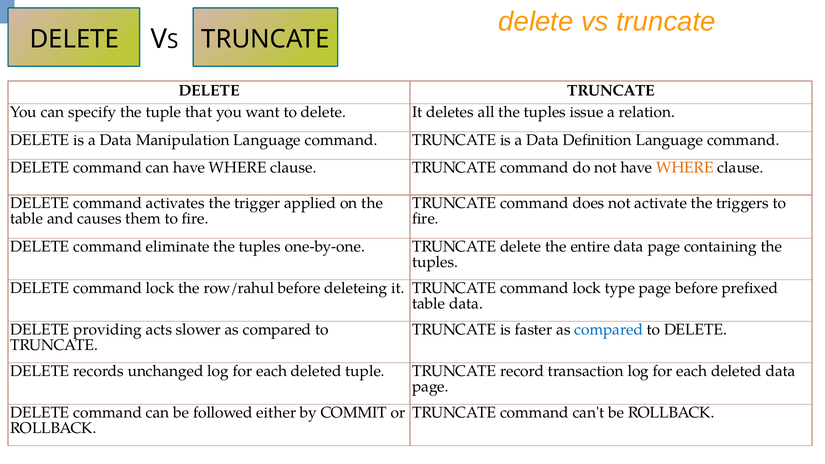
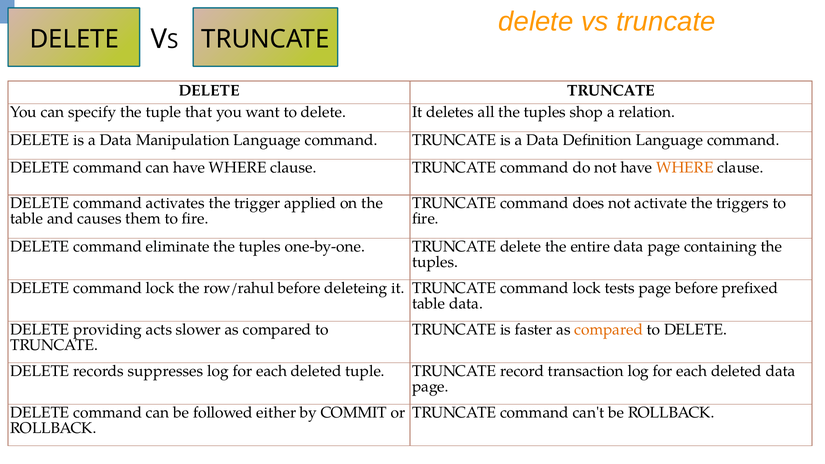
issue: issue -> shop (587, 112)
type: type -> tests (620, 288)
compared colour: blue -> orange (609, 330)
unchanged: unchanged -> suppresses (166, 371)
